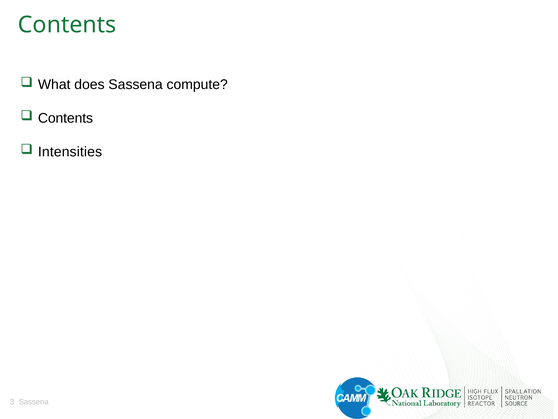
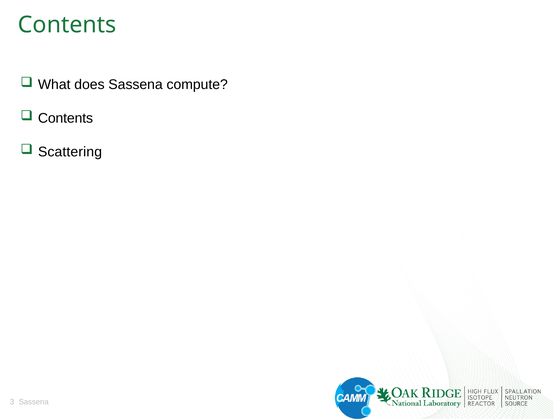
Intensities: Intensities -> Scattering (70, 152)
